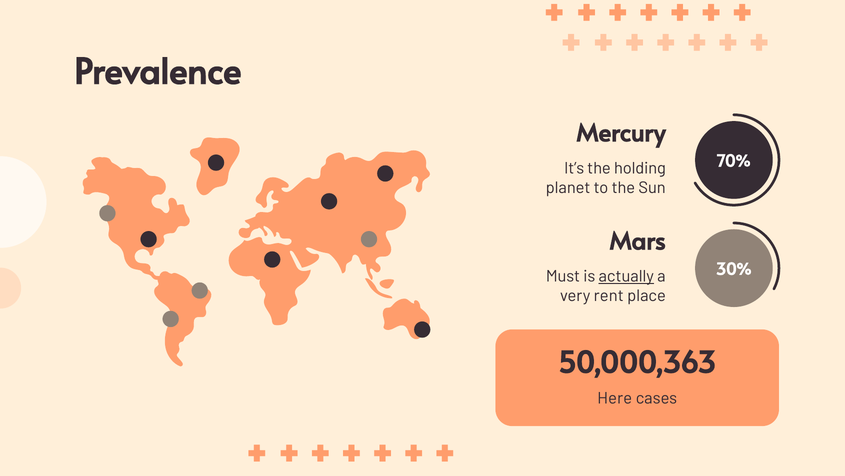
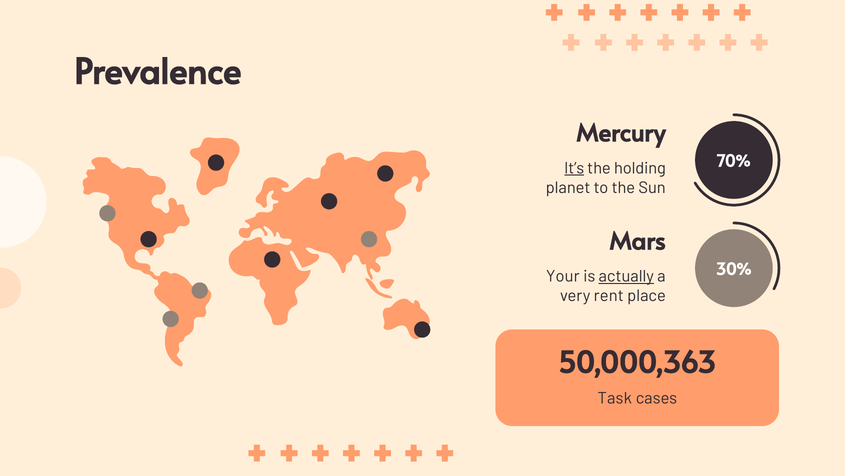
It’s underline: none -> present (574, 168)
Must: Must -> Your (563, 276)
Here: Here -> Task (615, 398)
